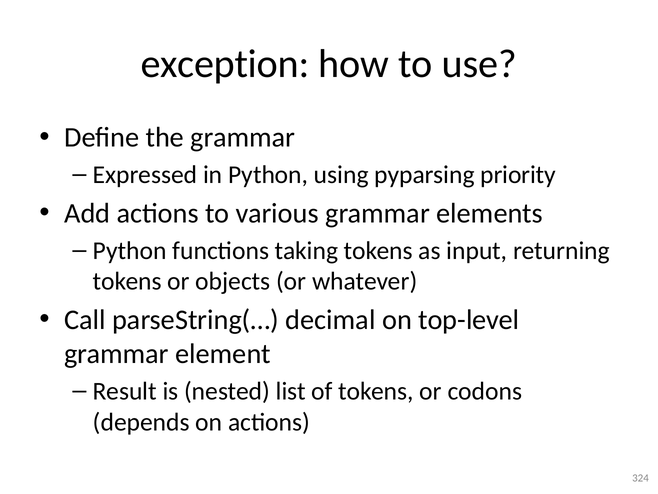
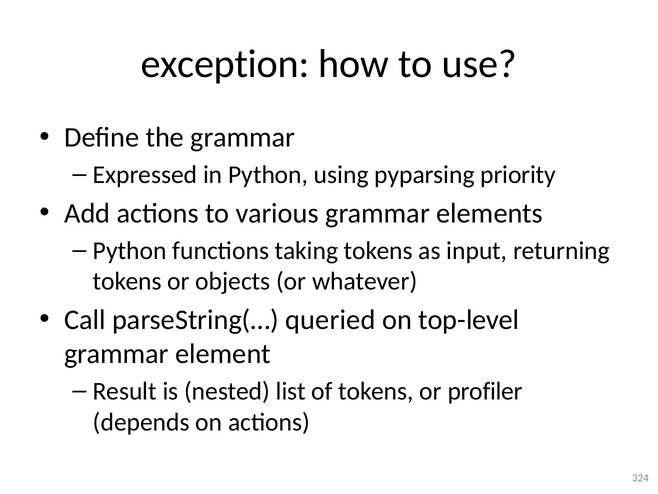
decimal: decimal -> queried (330, 320)
codons: codons -> profiler (485, 391)
